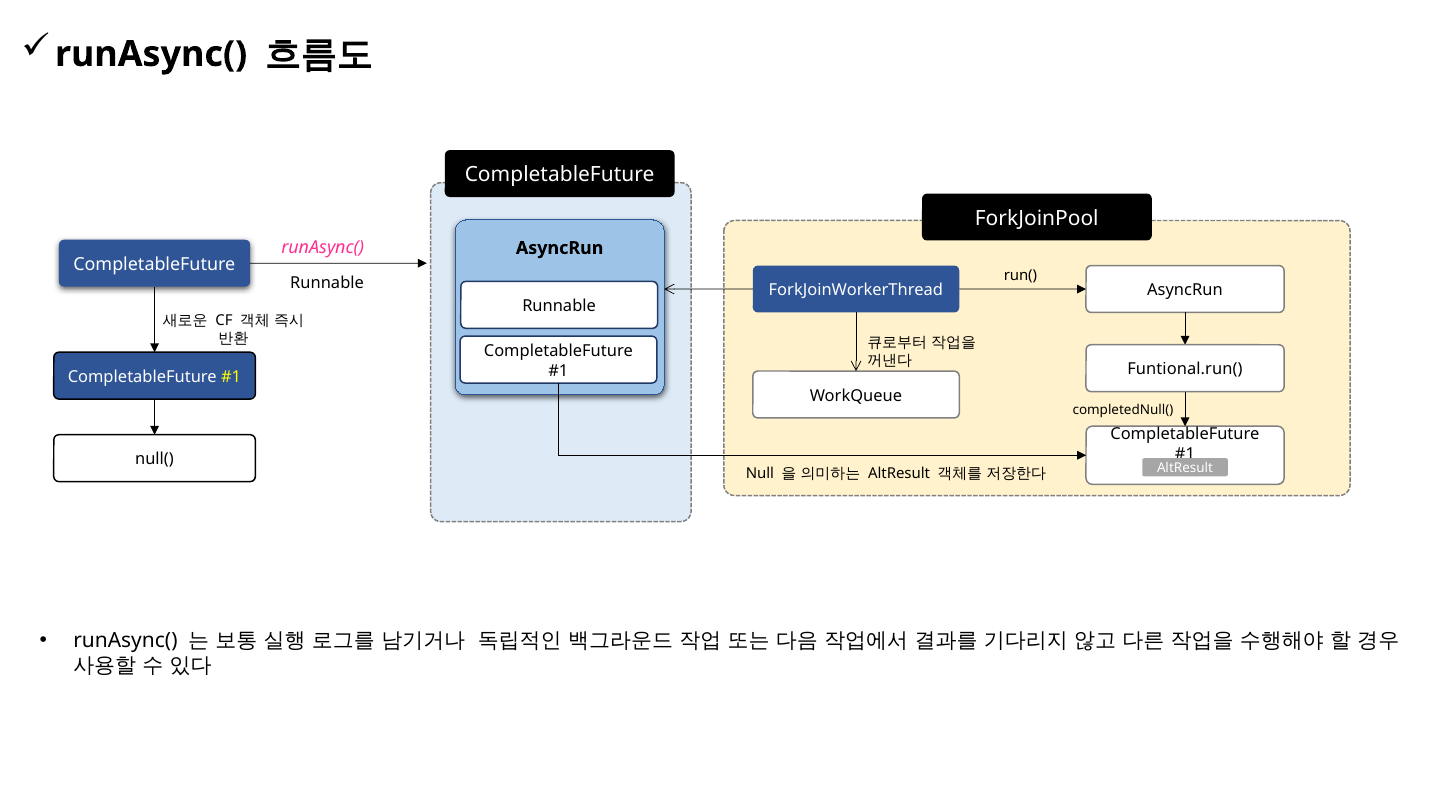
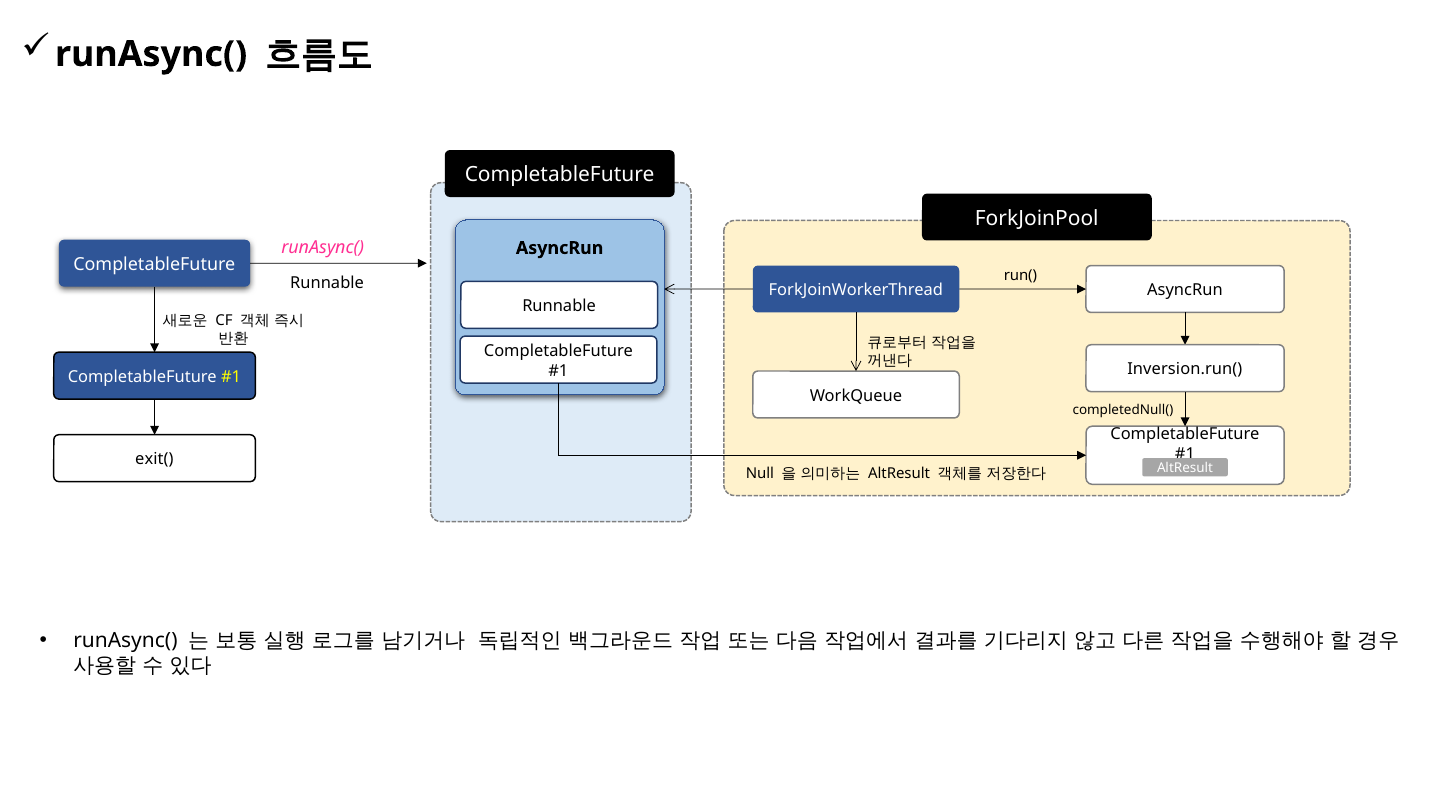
Funtional.run(: Funtional.run( -> Inversion.run( (1185, 369)
null(: null( -> exit( (154, 459)
